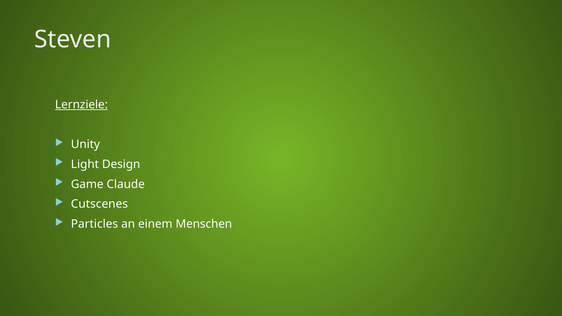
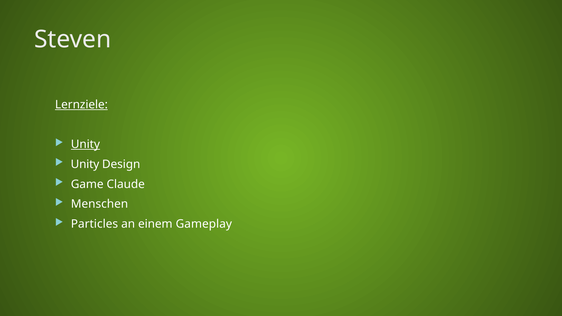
Unity underline: none -> present (85, 144)
Light: Light -> Unity (85, 164)
Cutscenes: Cutscenes -> Menschen (99, 204)
Menschen: Menschen -> Gameplay (204, 224)
